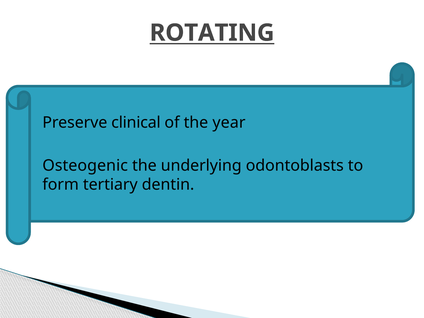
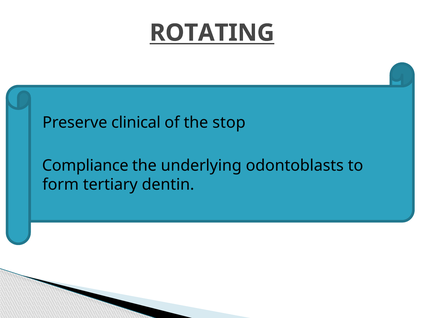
year: year -> stop (229, 123)
Osteogenic: Osteogenic -> Compliance (85, 165)
